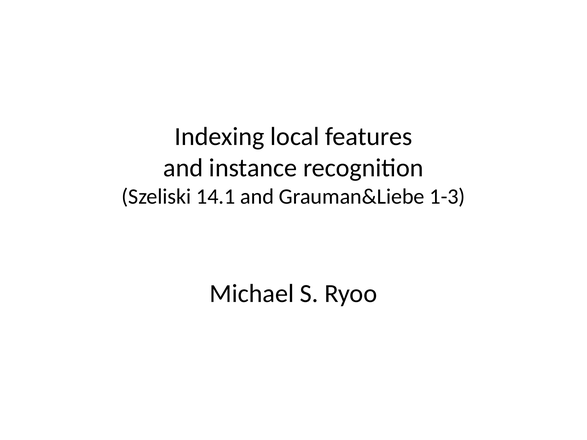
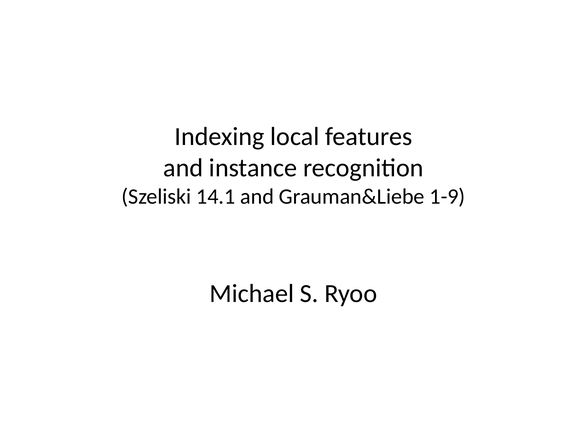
1-3: 1-3 -> 1-9 (447, 197)
